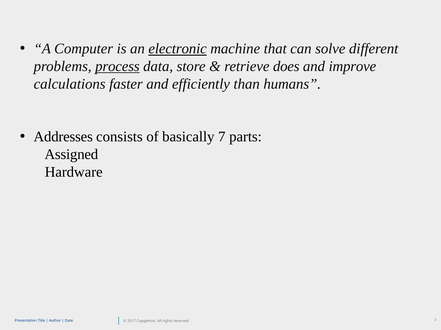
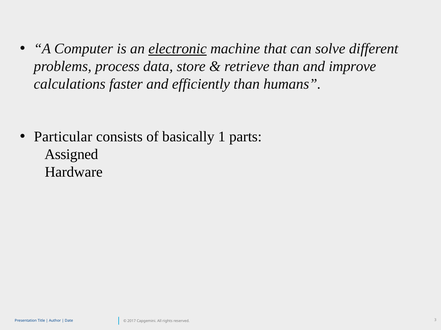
process underline: present -> none (117, 67)
retrieve does: does -> than (286, 67)
Addresses: Addresses -> Particular (63, 137)
7: 7 -> 1 (222, 137)
